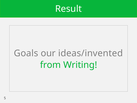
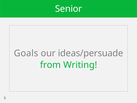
Result: Result -> Senior (69, 9)
ideas/invented: ideas/invented -> ideas/persuade (91, 53)
